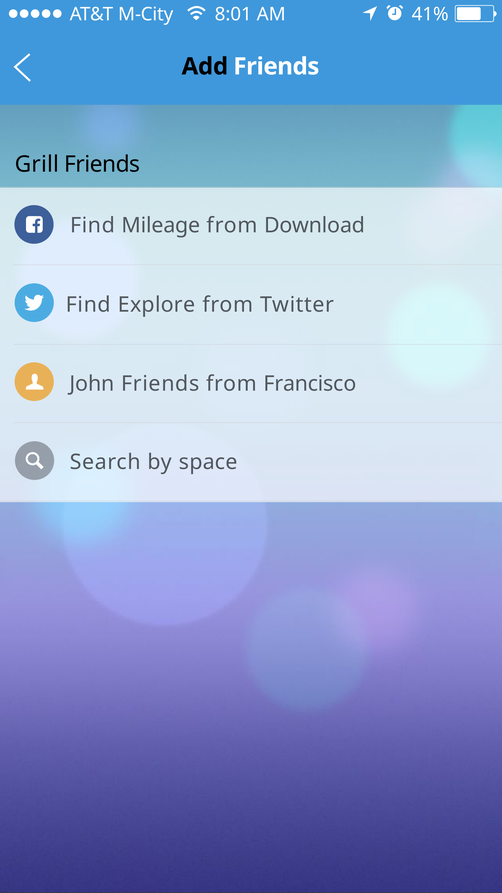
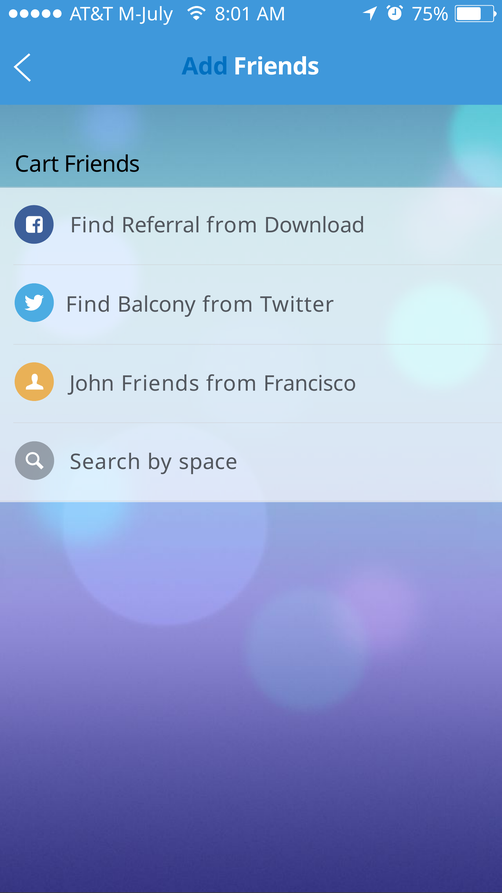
M-City: M-City -> M-July (146, 14)
41%: 41% -> 75% (430, 14)
Add colour: black -> blue (205, 67)
Grill: Grill -> Cart (37, 164)
Mileage: Mileage -> Referral (161, 225)
Explore: Explore -> Balcony (157, 305)
